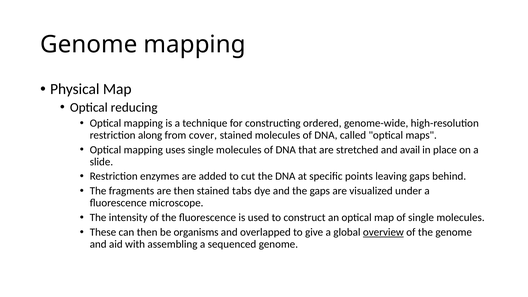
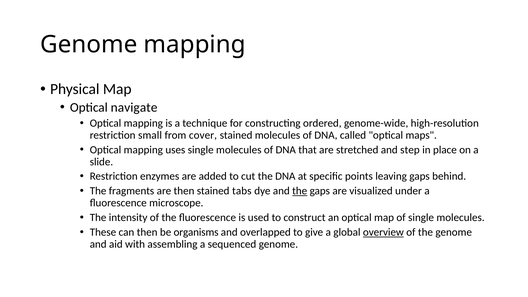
reducing: reducing -> navigate (134, 107)
along: along -> small (150, 135)
avail: avail -> step (410, 150)
the underline: none -> present (300, 191)
